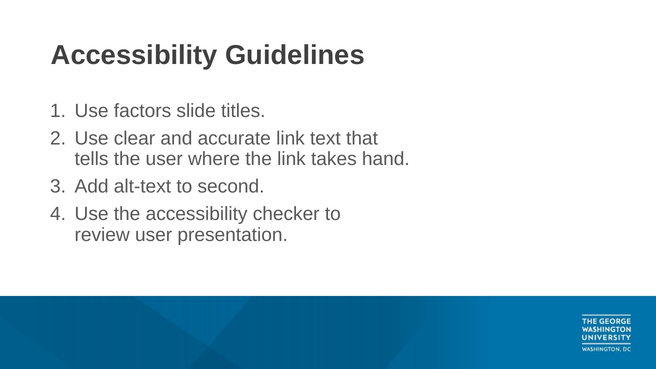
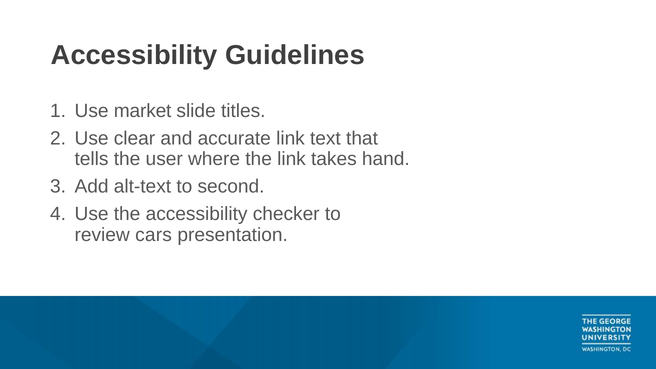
factors: factors -> market (143, 111)
review user: user -> cars (154, 235)
